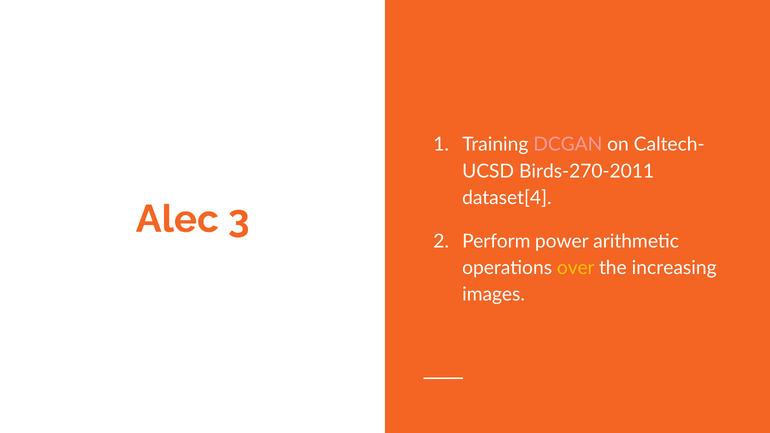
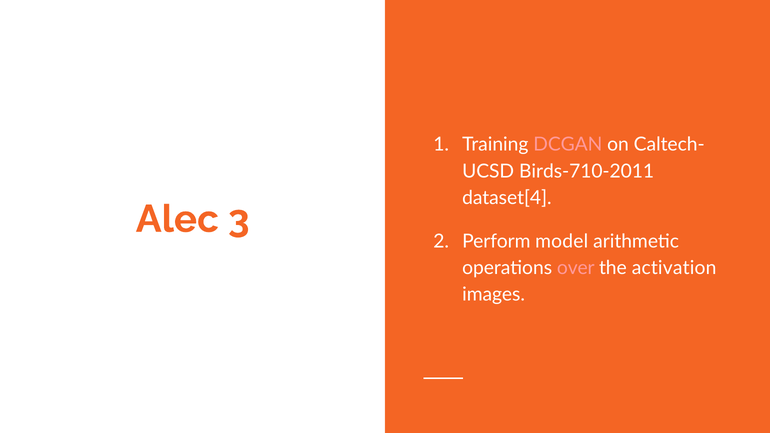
Birds-270-2011: Birds-270-2011 -> Birds-710-2011 (587, 171)
power: power -> model (562, 241)
over colour: yellow -> pink (576, 268)
increasing: increasing -> activation (674, 268)
